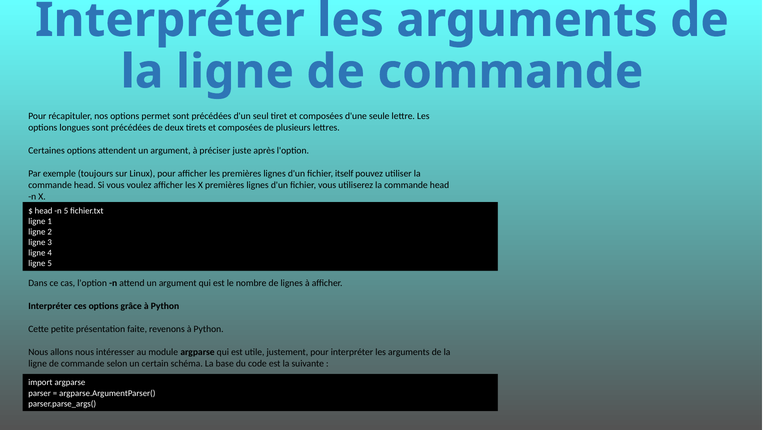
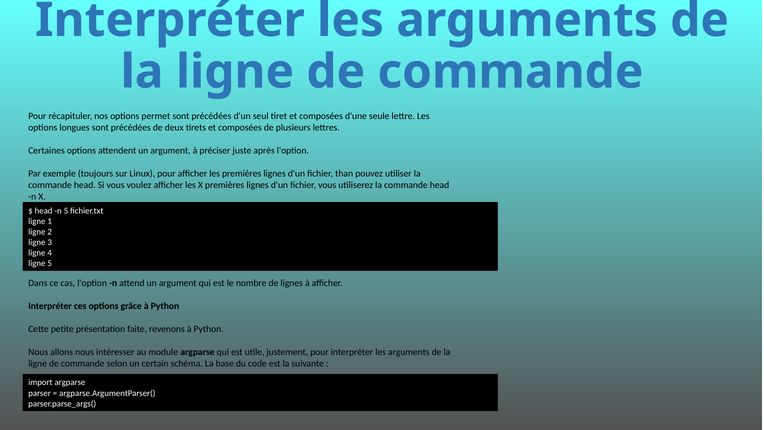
itself: itself -> than (344, 173)
